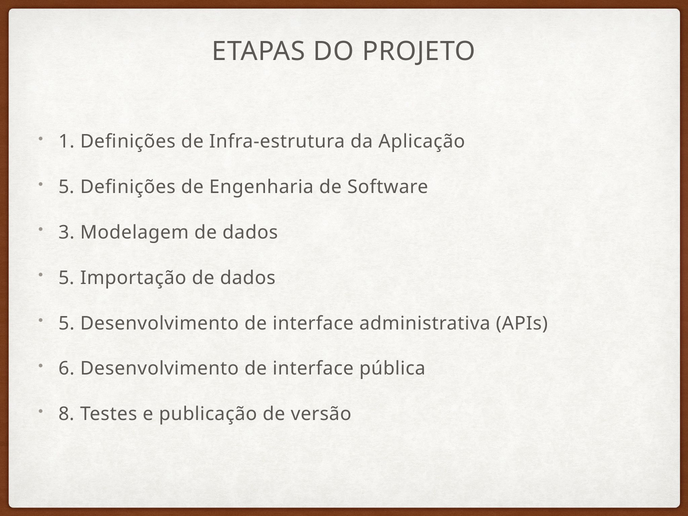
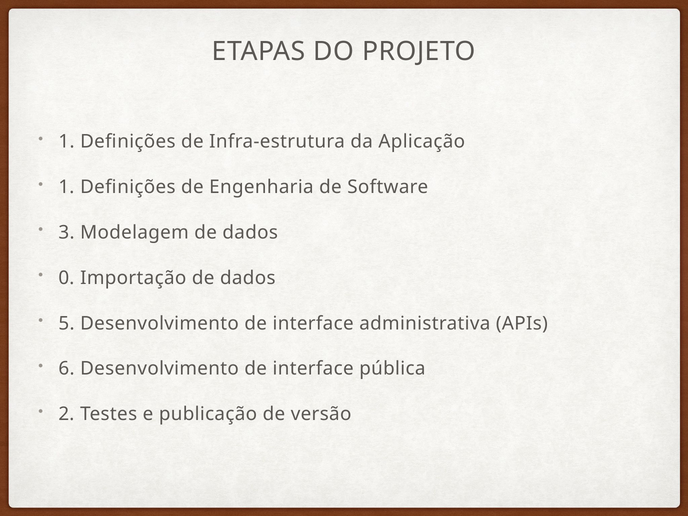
5: 5 -> 1 (66, 187)
5: 5 -> 0 (66, 278)
8: 8 -> 2 (66, 414)
